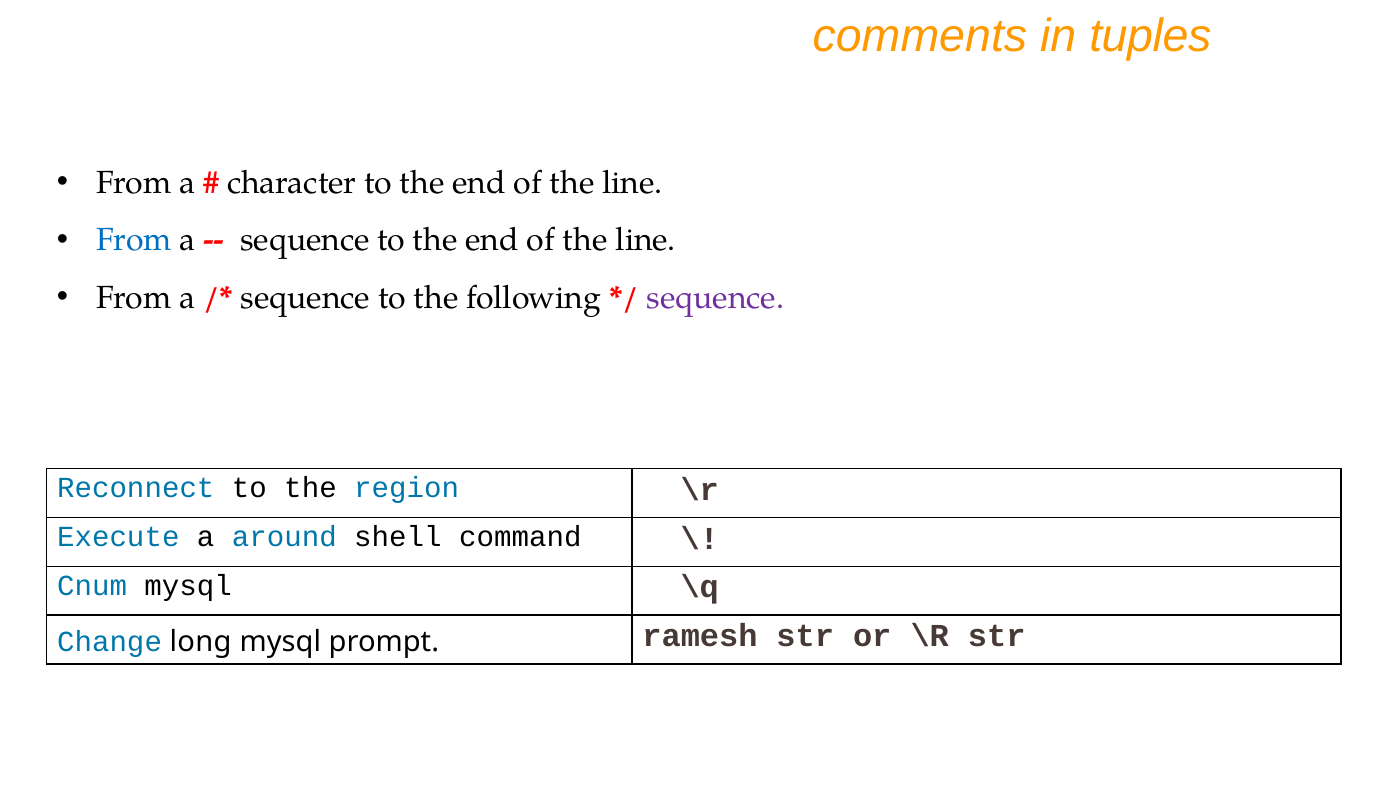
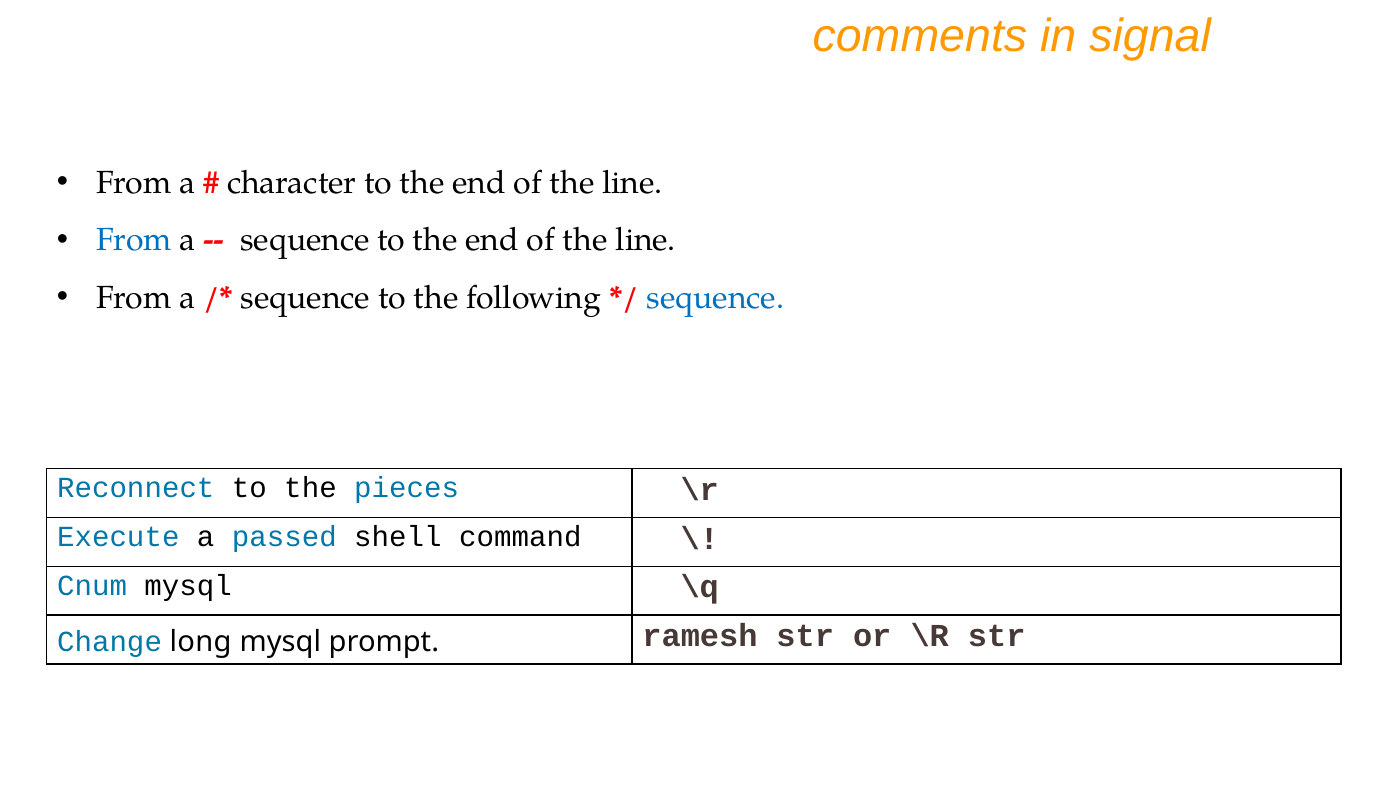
tuples: tuples -> signal (1150, 36)
sequence colour: purple -> blue (716, 298)
region: region -> pieces (407, 488)
around: around -> passed (284, 537)
